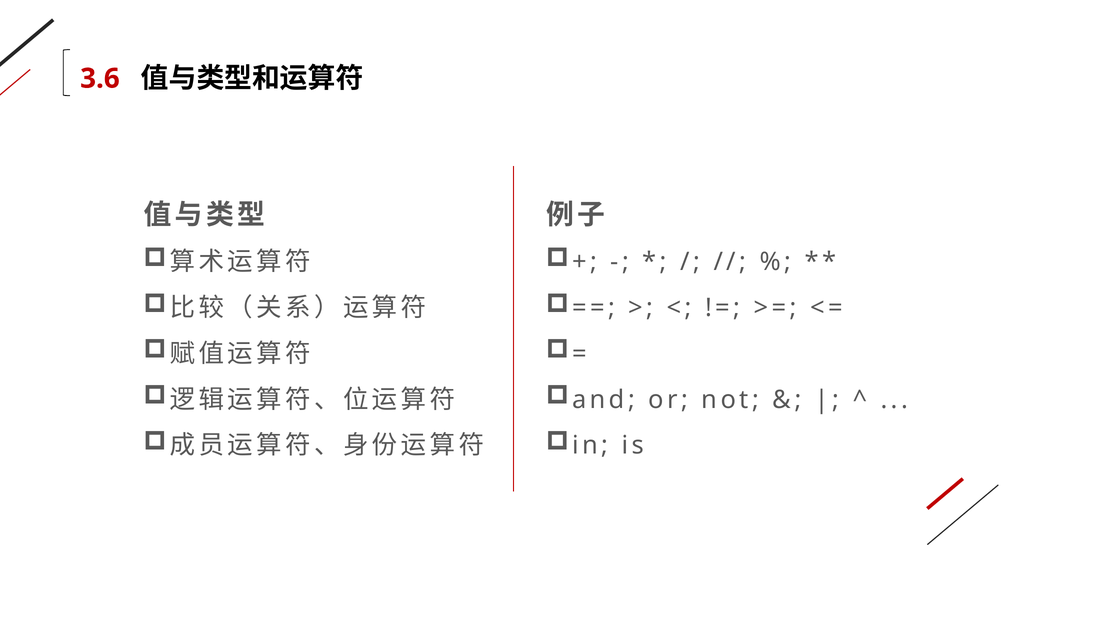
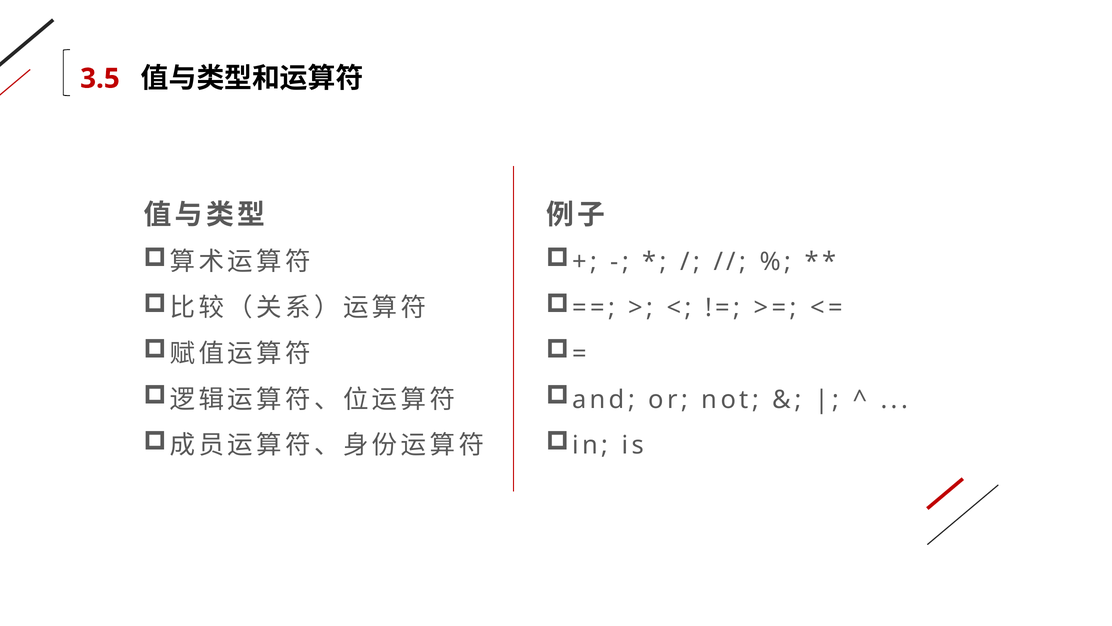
3.6: 3.6 -> 3.5 (100, 78)
